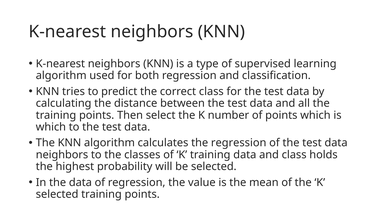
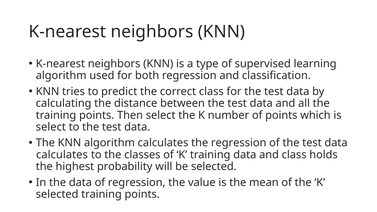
which: which -> select (51, 127)
neighbors: neighbors -> calculates (62, 155)
